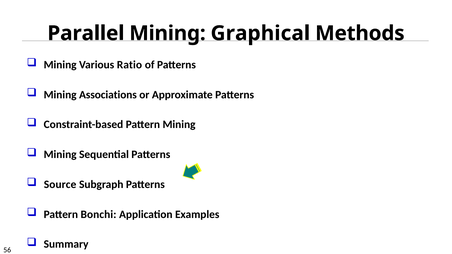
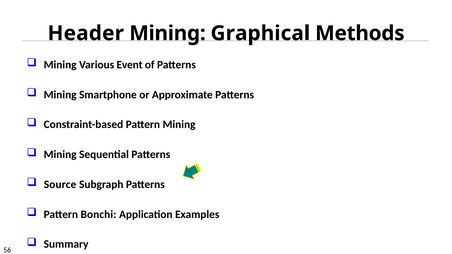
Parallel: Parallel -> Header (86, 33)
Ratio: Ratio -> Event (130, 65)
Associations: Associations -> Smartphone (108, 95)
